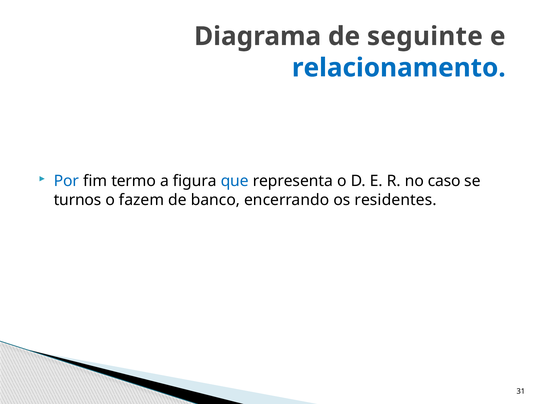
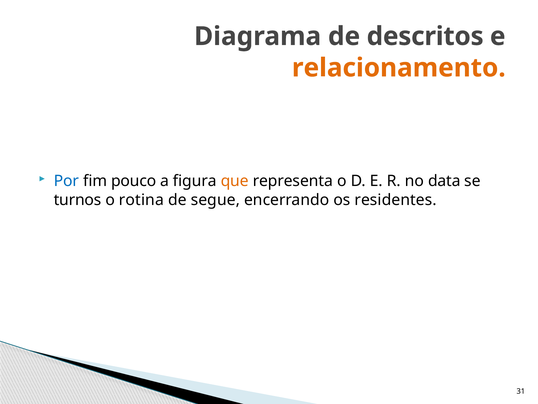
seguinte: seguinte -> descritos (425, 36)
relacionamento colour: blue -> orange (399, 68)
termo: termo -> pouco (134, 181)
que colour: blue -> orange (235, 181)
caso: caso -> data (444, 181)
fazem: fazem -> rotina (141, 200)
banco: banco -> segue (215, 200)
